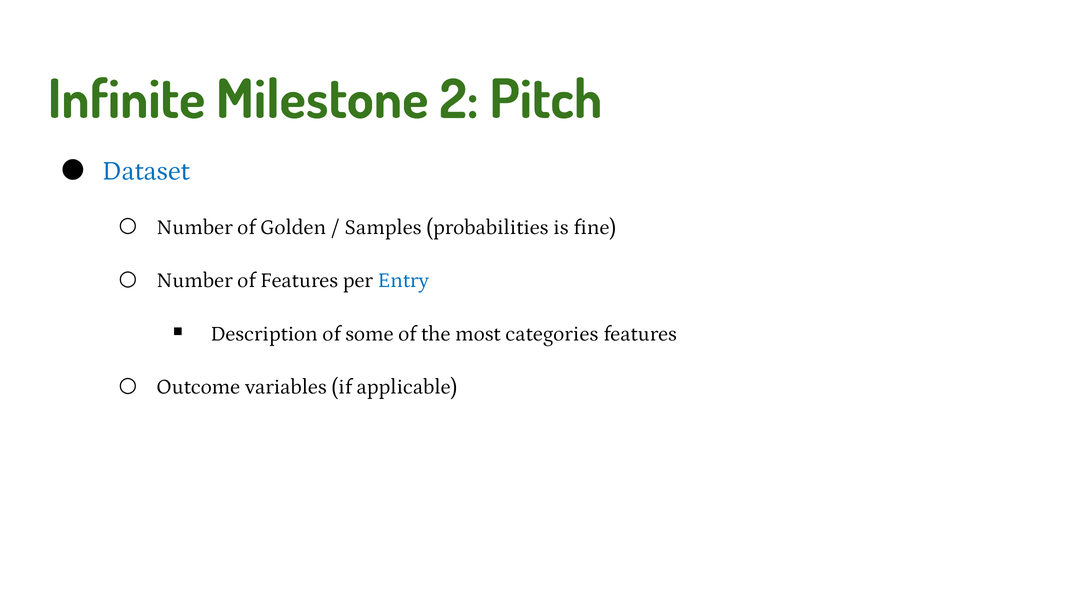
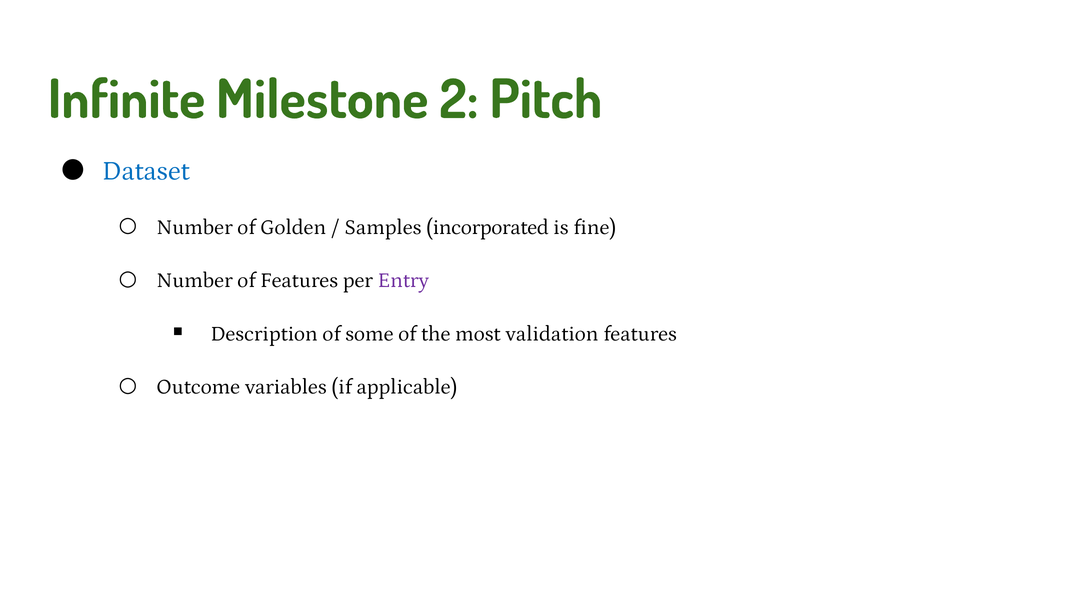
probabilities: probabilities -> incorporated (488, 227)
Entry colour: blue -> purple (403, 280)
categories: categories -> validation (552, 333)
